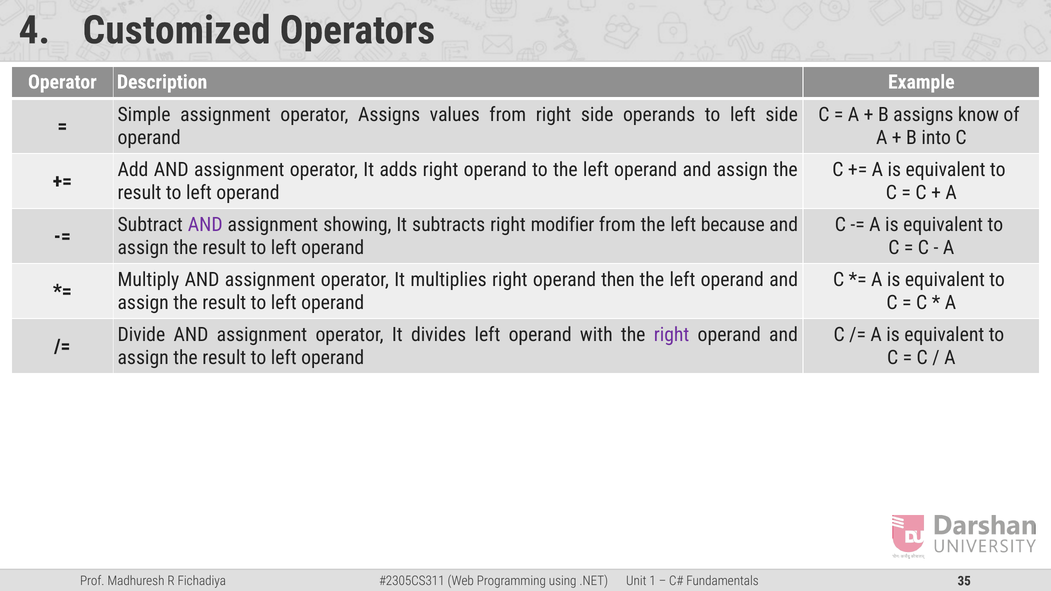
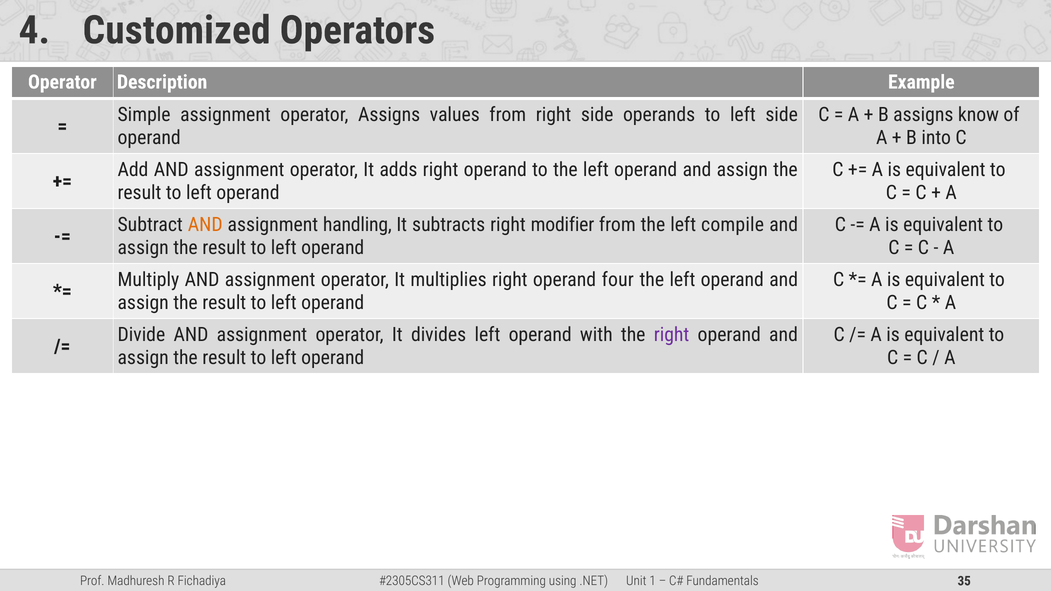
AND colour: purple -> orange (205, 225)
showing: showing -> handling (357, 225)
because: because -> compile (733, 225)
then: then -> four (618, 280)
